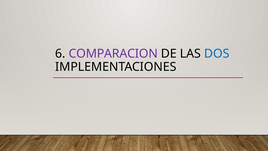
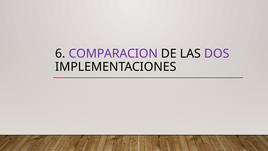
DOS colour: blue -> purple (217, 54)
